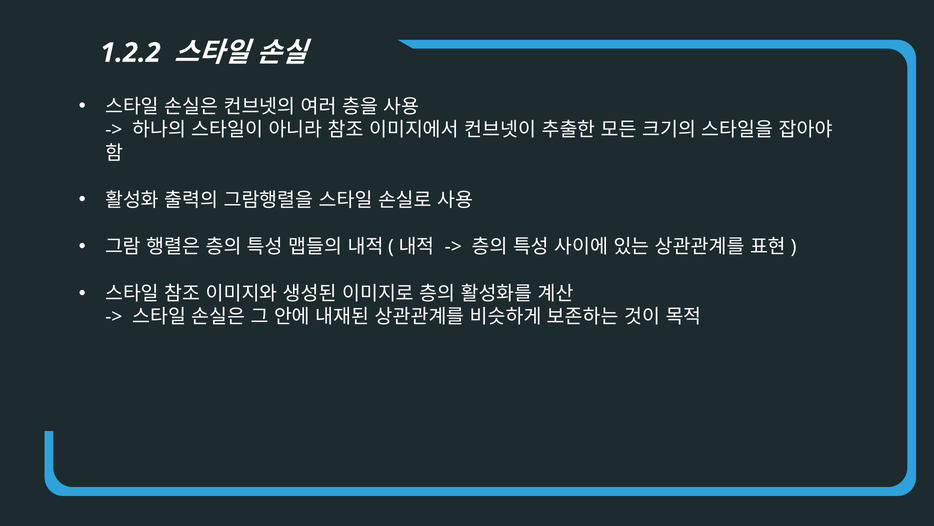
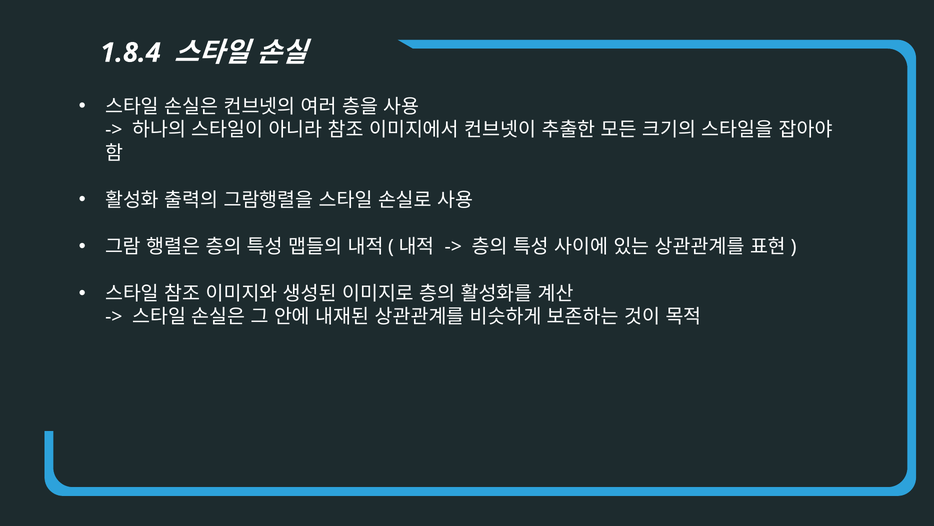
1.2.2: 1.2.2 -> 1.8.4 (130, 53)
